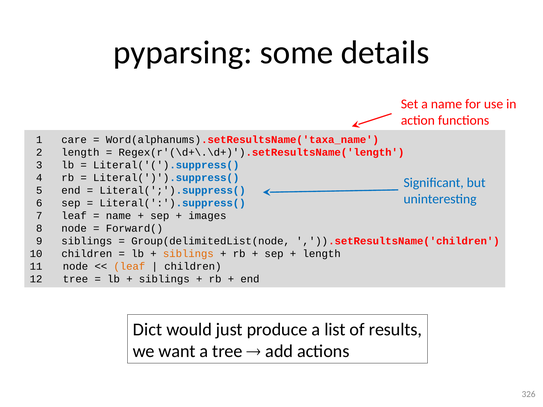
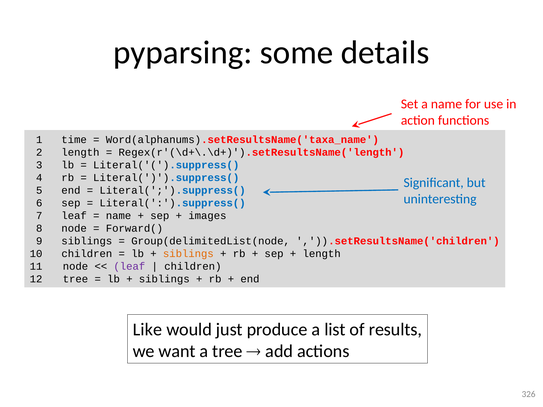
care: care -> time (74, 140)
leaf colour: orange -> purple (129, 267)
Dict: Dict -> Like (148, 330)
